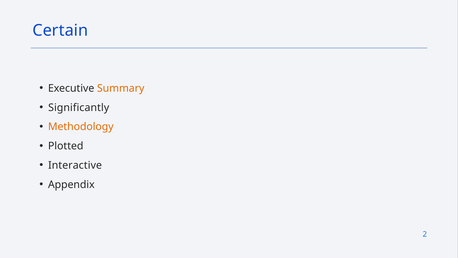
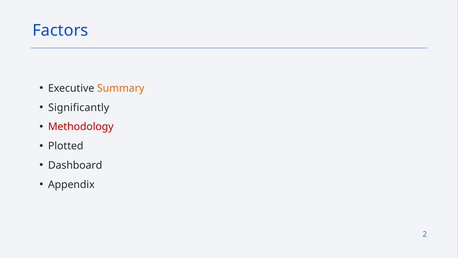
Certain: Certain -> Factors (60, 31)
Methodology colour: orange -> red (81, 127)
Interactive: Interactive -> Dashboard (75, 165)
